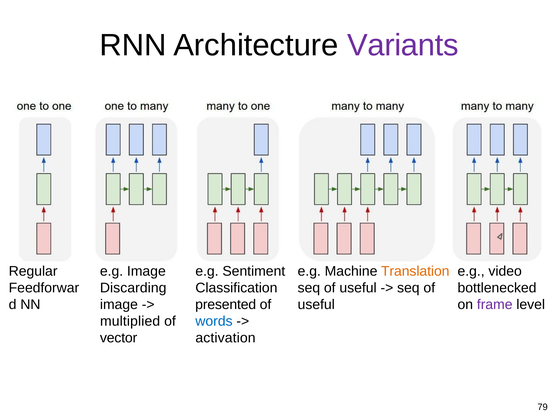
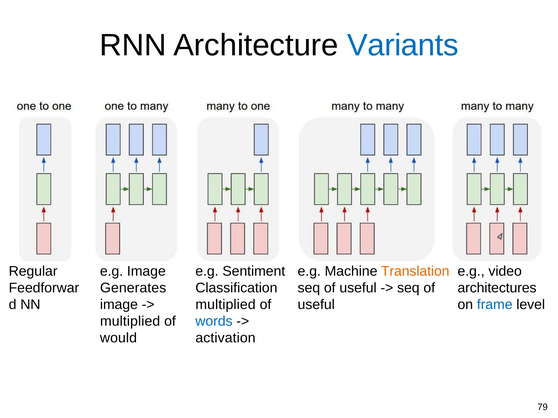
Variants colour: purple -> blue (403, 45)
Discarding: Discarding -> Generates (133, 288)
bottlenecked: bottlenecked -> architectures (497, 288)
presented: presented -> multiplied (226, 305)
frame colour: purple -> blue (495, 305)
vector: vector -> would (118, 338)
